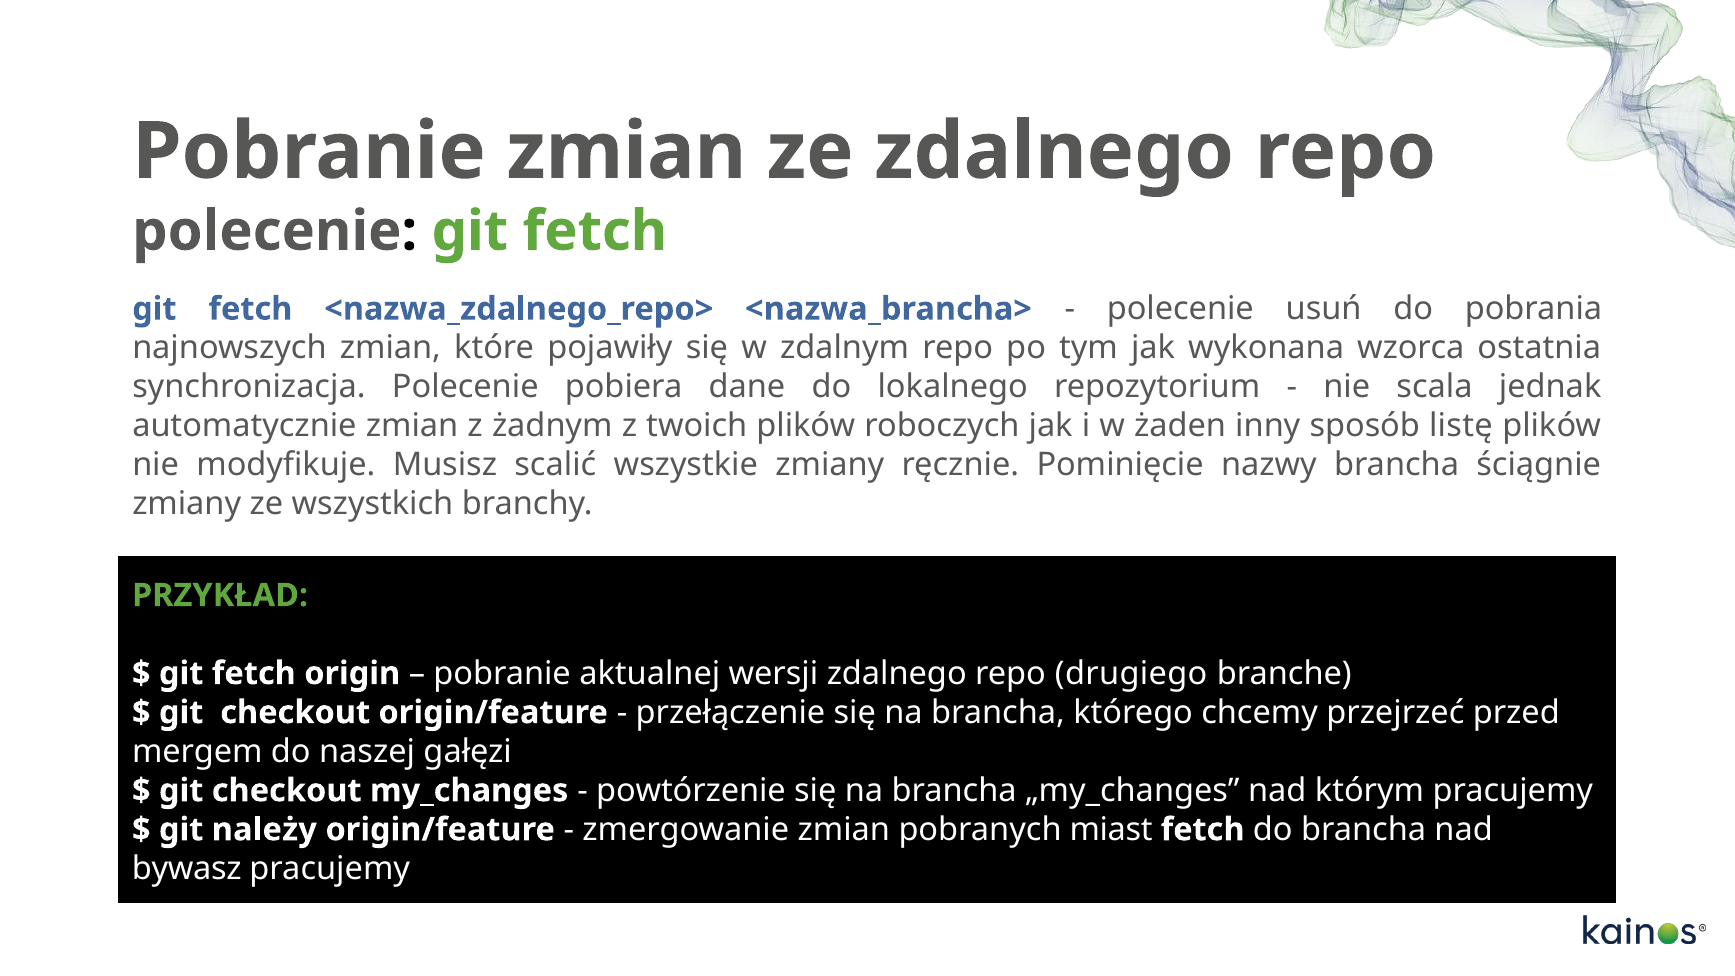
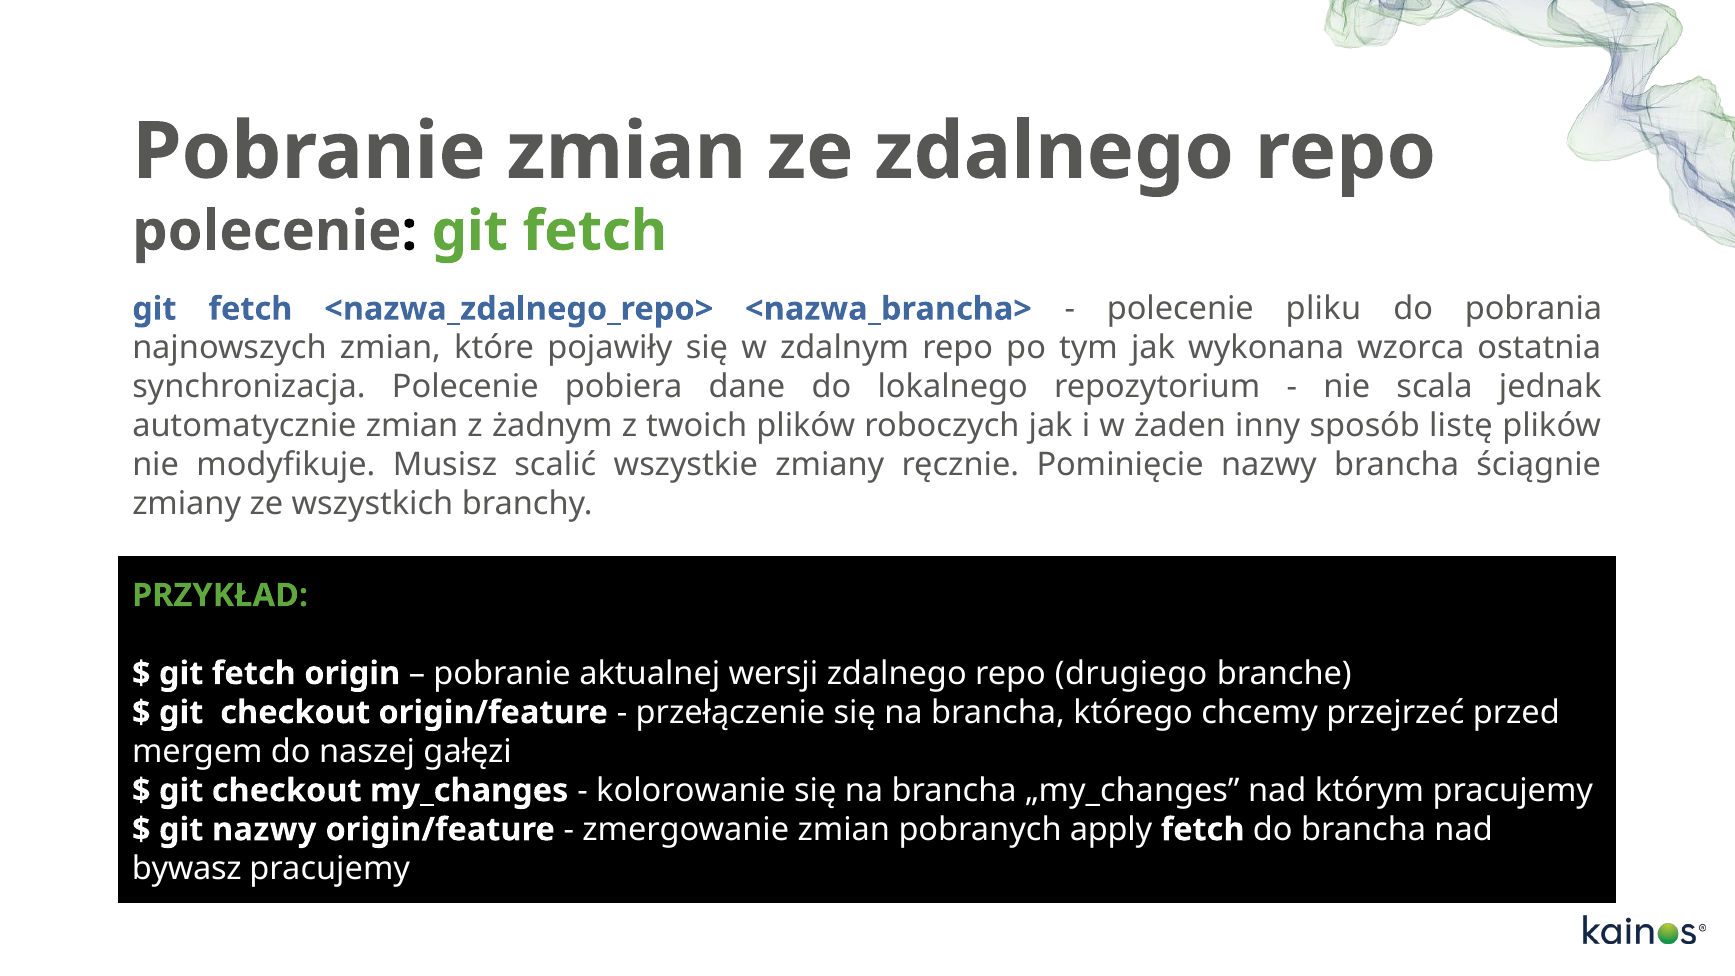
usuń: usuń -> pliku (1323, 309)
powtórzenie: powtórzenie -> kolorowanie (691, 790)
git należy: należy -> nazwy (264, 830)
miast: miast -> apply (1111, 830)
